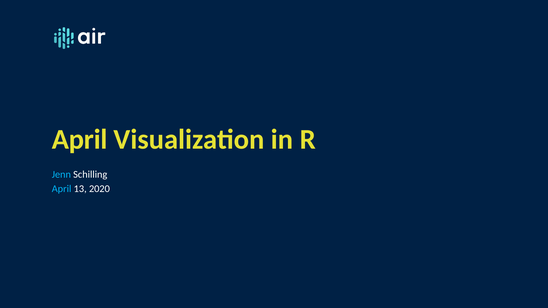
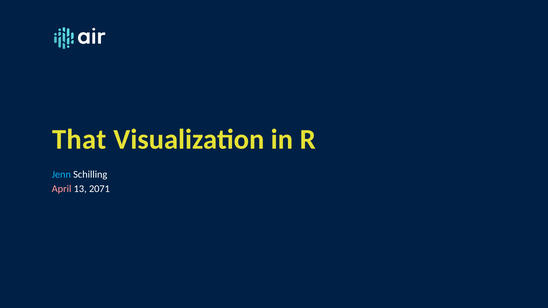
April: April -> That (79, 139)
April colour: light blue -> pink (62, 189)
2020: 2020 -> 2071 (99, 189)
